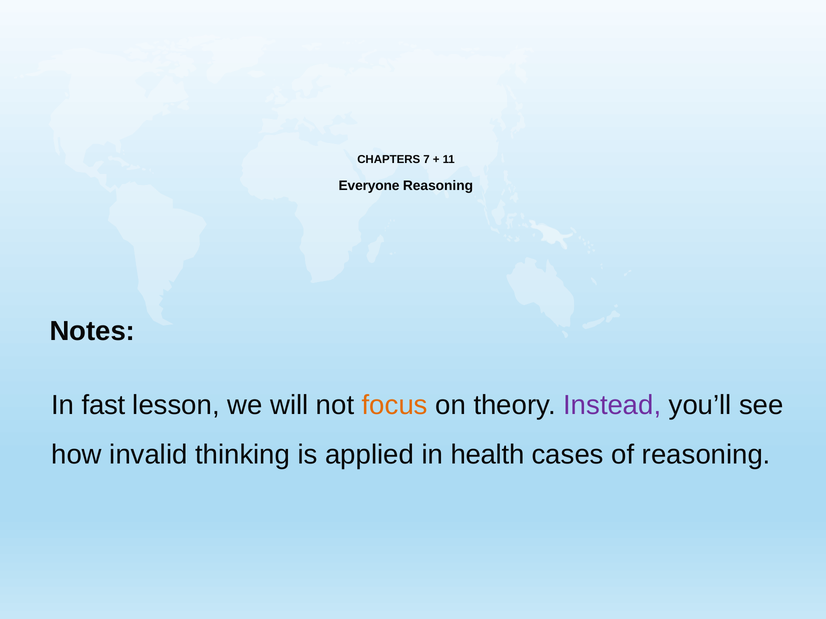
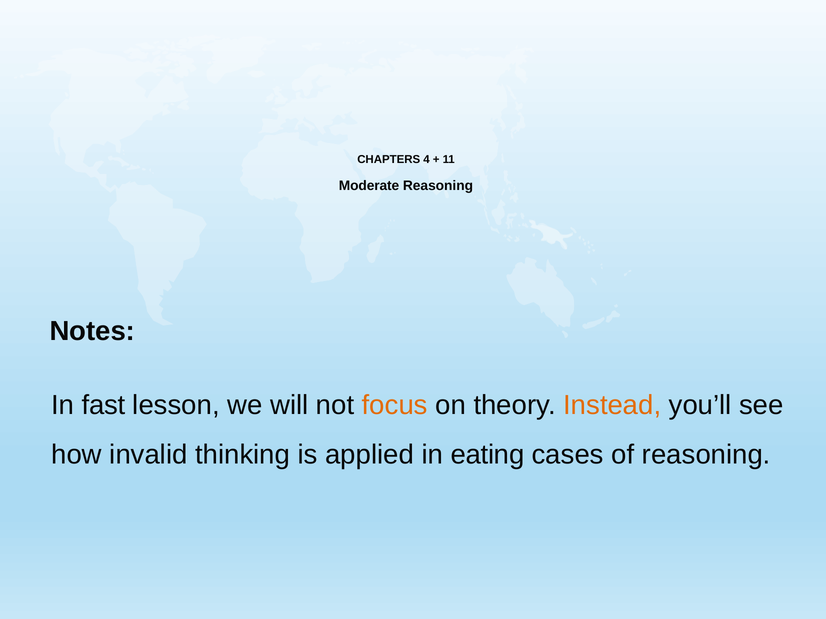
7: 7 -> 4 (427, 160)
Everyone: Everyone -> Moderate (369, 186)
Instead colour: purple -> orange (612, 405)
health: health -> eating (488, 455)
